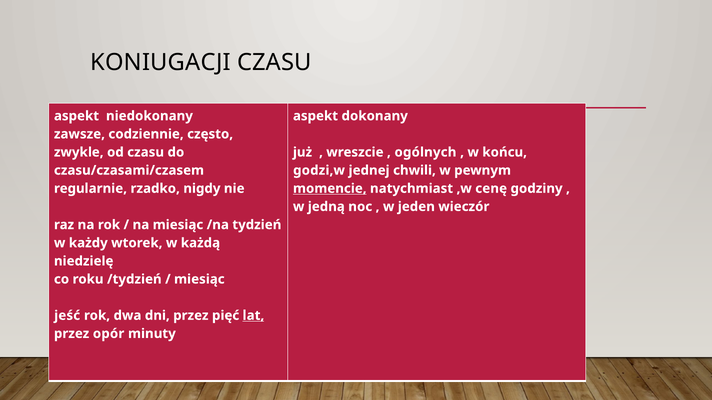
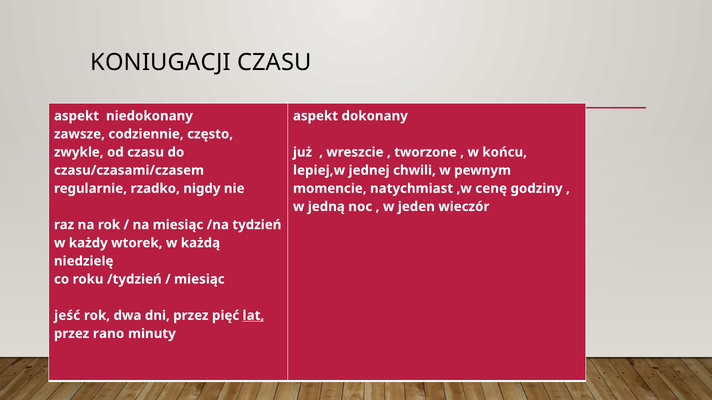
ogólnych: ogólnych -> tworzone (426, 152)
godzi,w: godzi,w -> lepiej,w (319, 171)
momencie underline: present -> none (330, 189)
opór: opór -> rano (109, 334)
